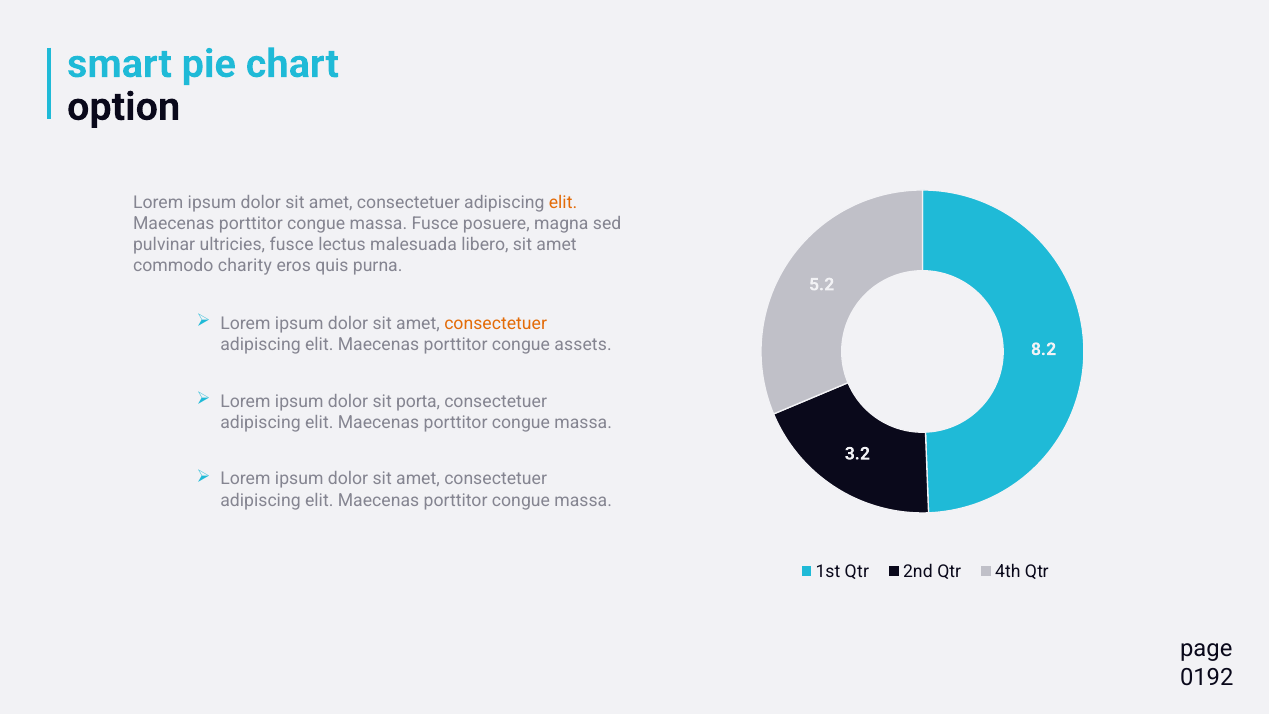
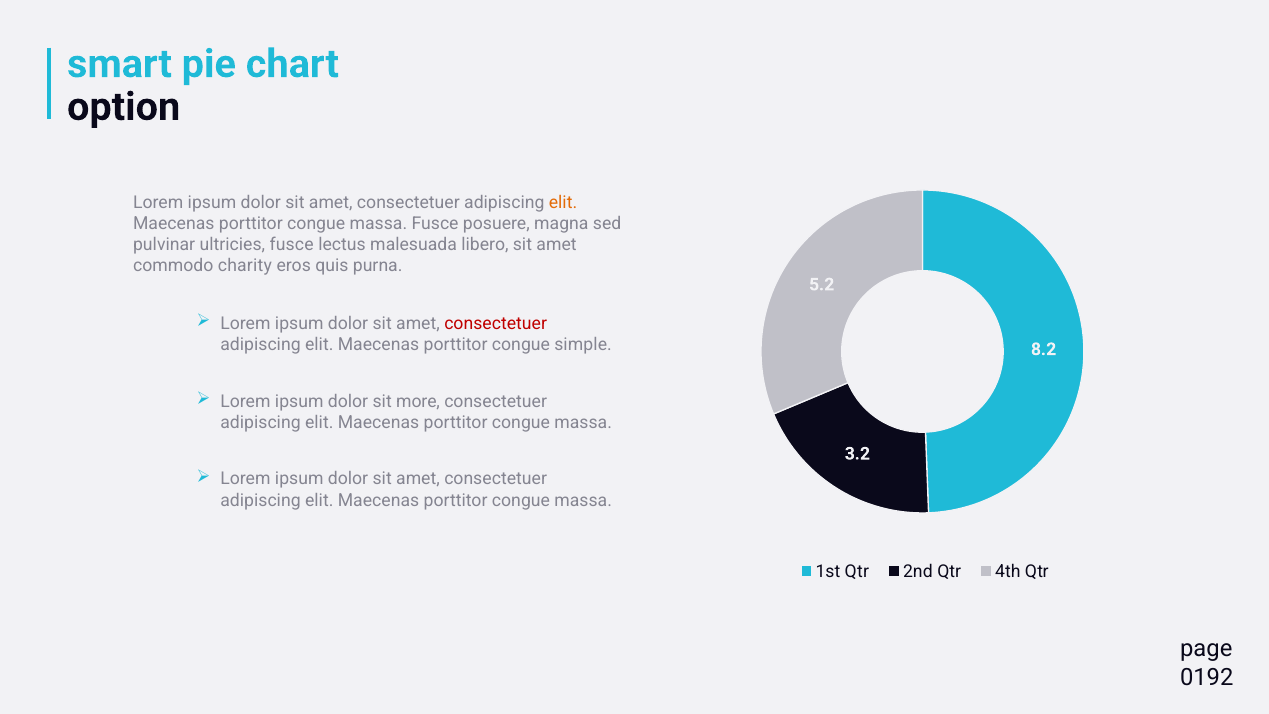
consectetuer colour: orange -> red (496, 323)
assets: assets -> simple (583, 344)
porta: porta -> more (418, 401)
